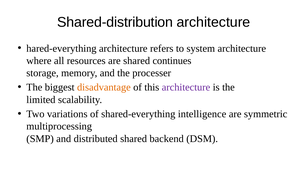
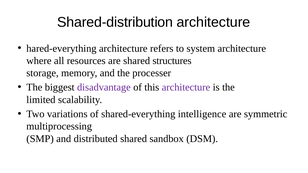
continues: continues -> structures (172, 61)
disadvantage colour: orange -> purple (104, 87)
backend: backend -> sandbox (167, 139)
